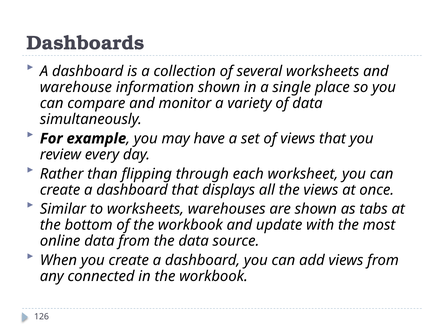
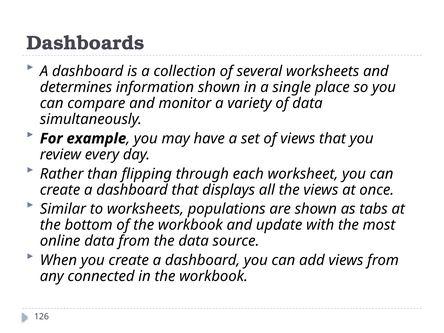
warehouse: warehouse -> determines (76, 87)
warehouses: warehouses -> populations (227, 209)
